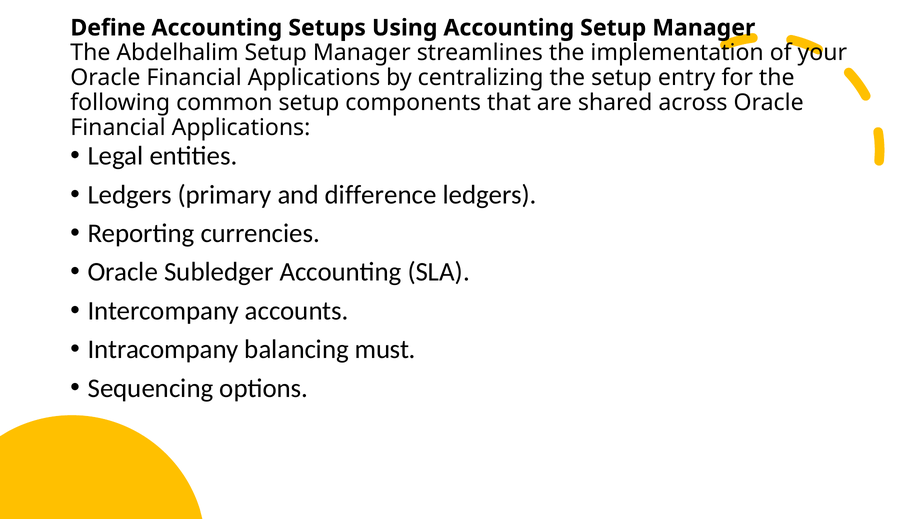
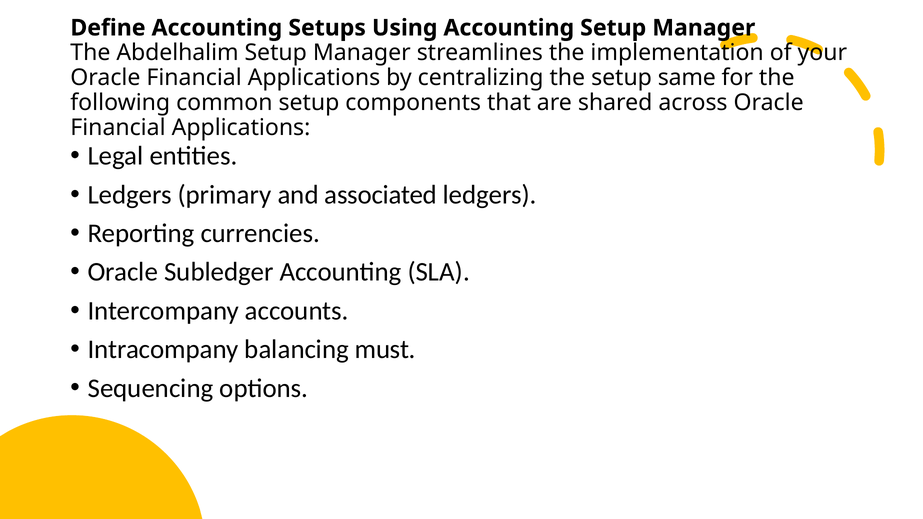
entry: entry -> same (687, 78)
difference: difference -> associated (381, 195)
